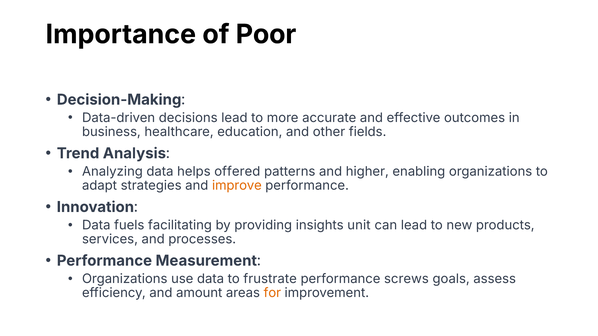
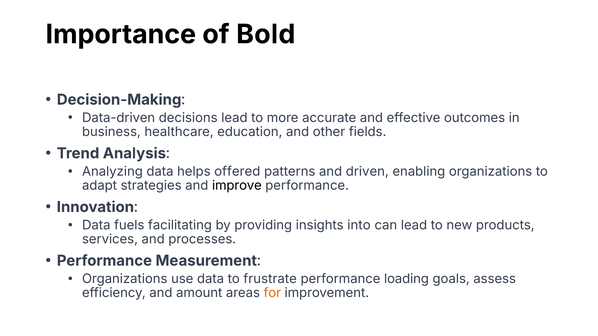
Poor: Poor -> Bold (266, 34)
higher: higher -> driven (367, 172)
improve colour: orange -> black (237, 186)
unit: unit -> into (359, 225)
screws: screws -> loading (406, 279)
